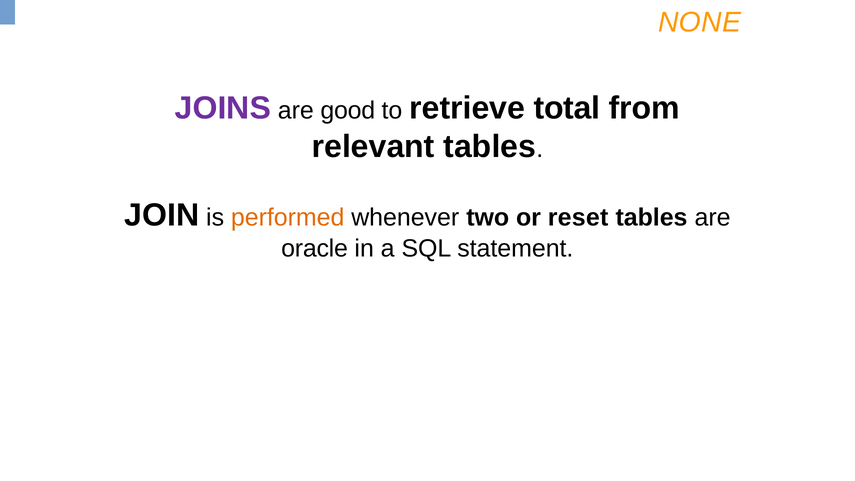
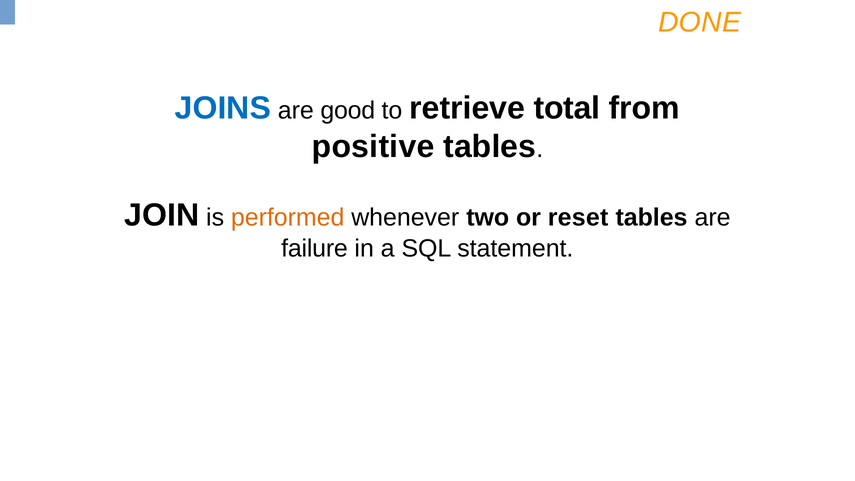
NONE: NONE -> DONE (700, 22)
JOINS colour: purple -> blue (223, 108)
relevant: relevant -> positive (373, 146)
oracle: oracle -> failure (315, 249)
